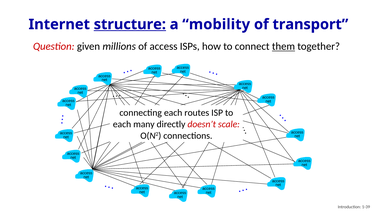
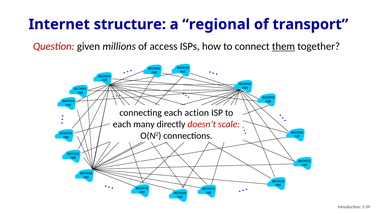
structure underline: present -> none (130, 24)
mobility: mobility -> regional (216, 24)
routes: routes -> action (197, 113)
